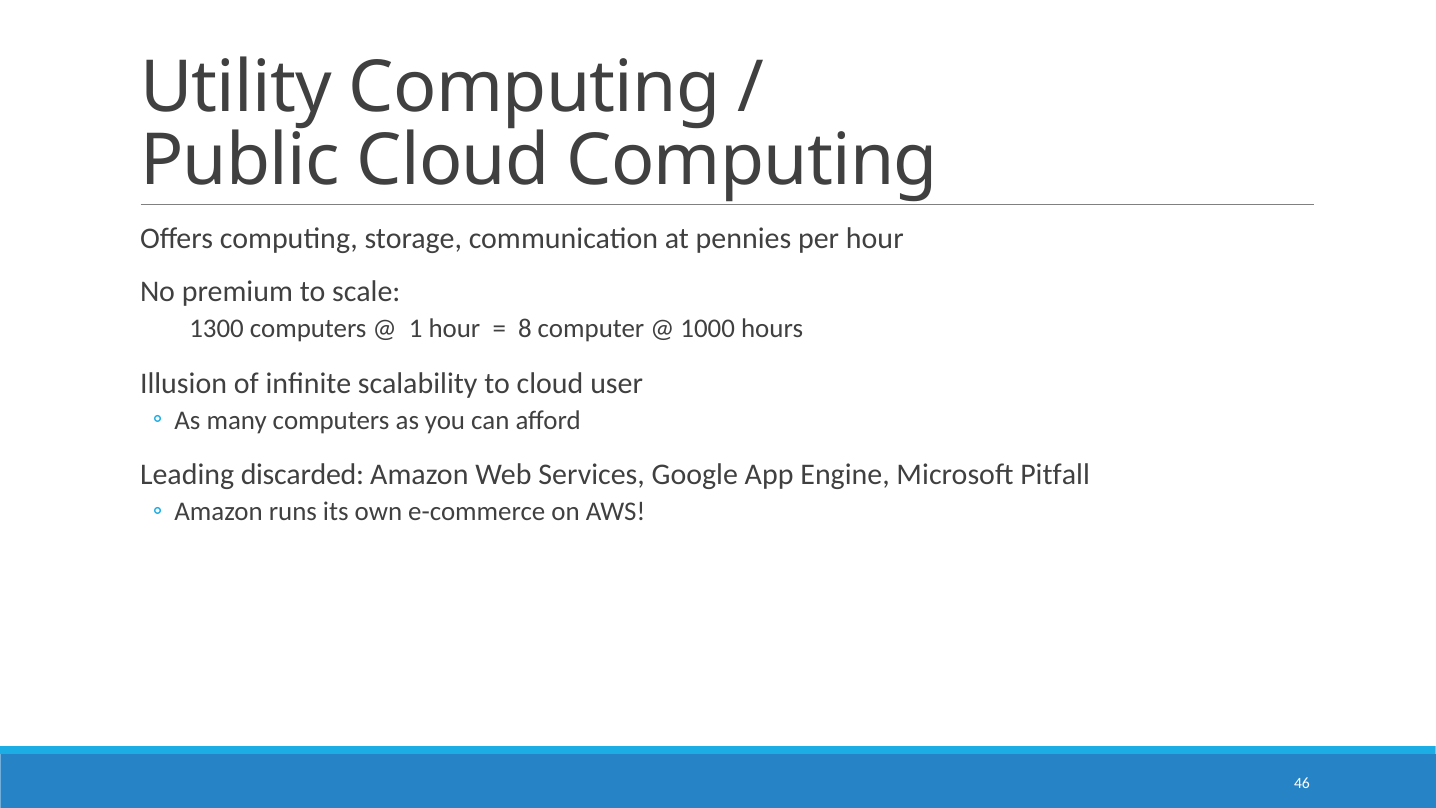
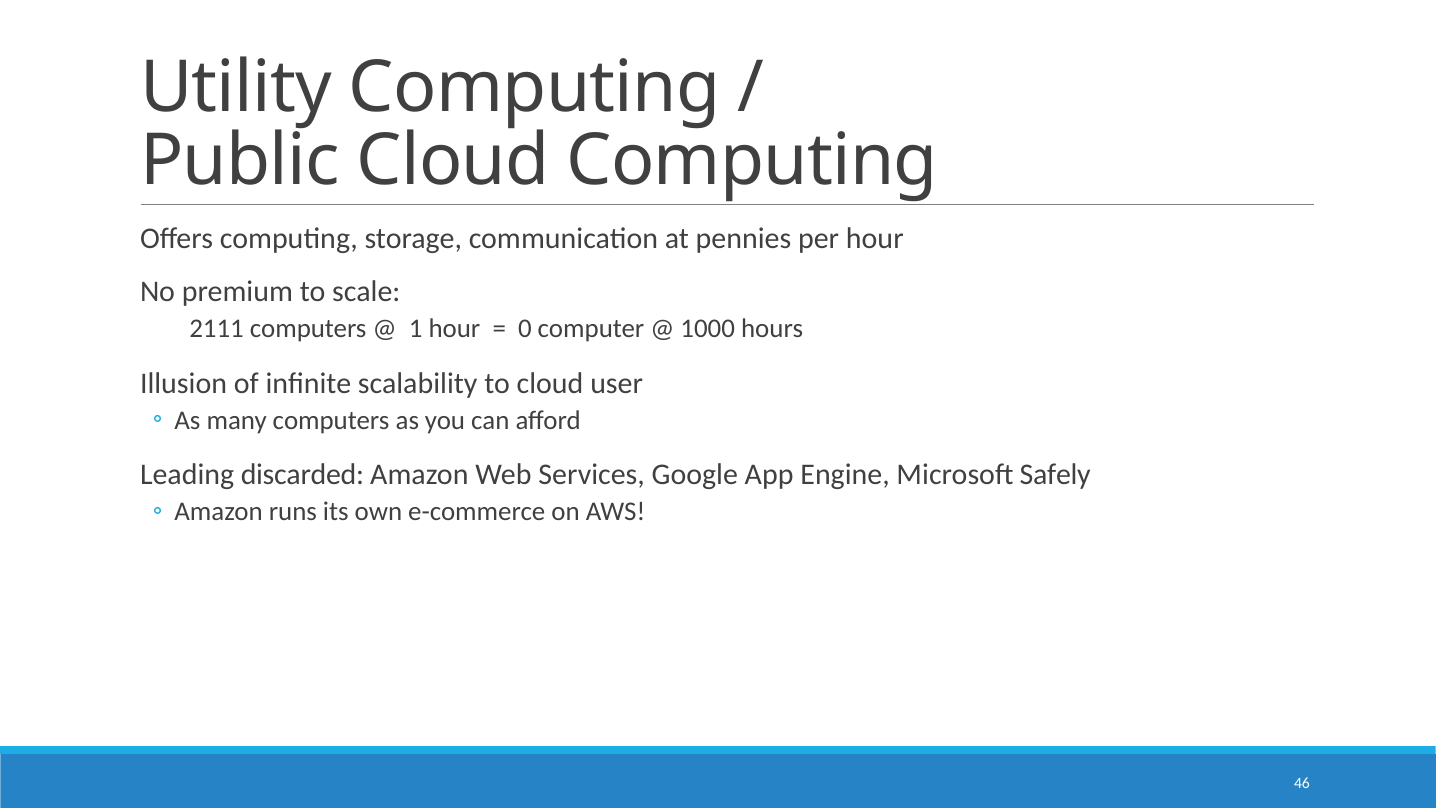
1300: 1300 -> 2111 (217, 329)
8: 8 -> 0 (525, 329)
Pitfall: Pitfall -> Safely (1055, 475)
